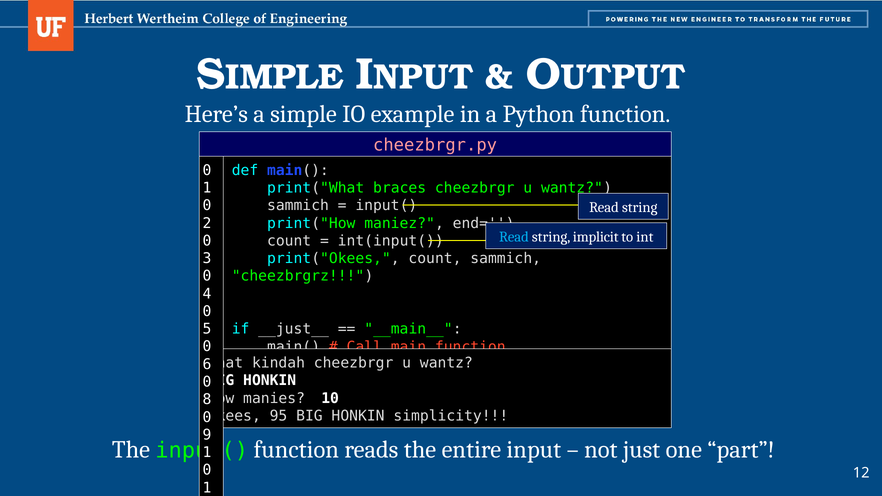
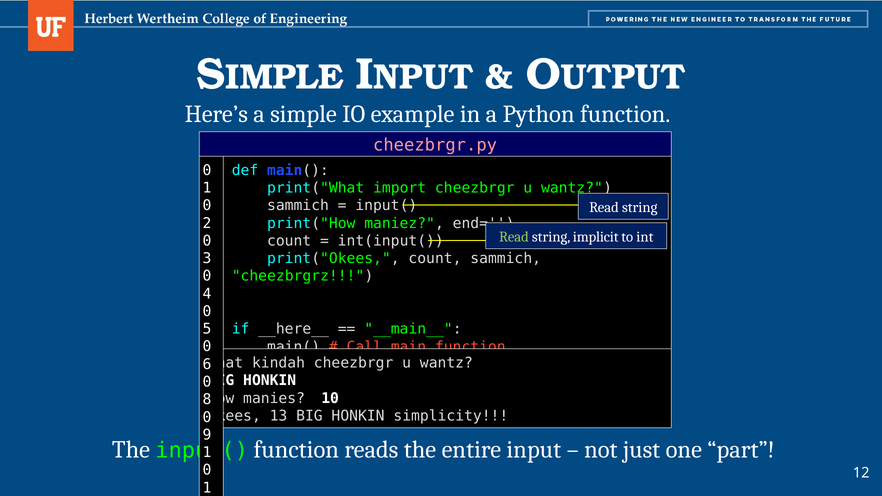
braces: braces -> import (400, 188)
Read colour: light blue -> light green (514, 237)
__just__: __just__ -> __here__ (294, 329)
95: 95 -> 13 (278, 416)
